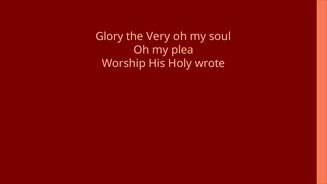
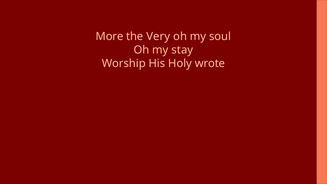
Glory: Glory -> More (110, 36)
plea: plea -> stay (182, 50)
